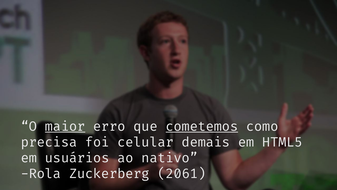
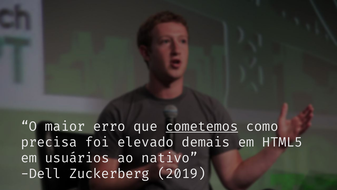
maior underline: present -> none (65, 126)
celular: celular -> elevado (146, 142)
Rola: Rola -> Dell (41, 173)
2061: 2061 -> 2019 (182, 173)
